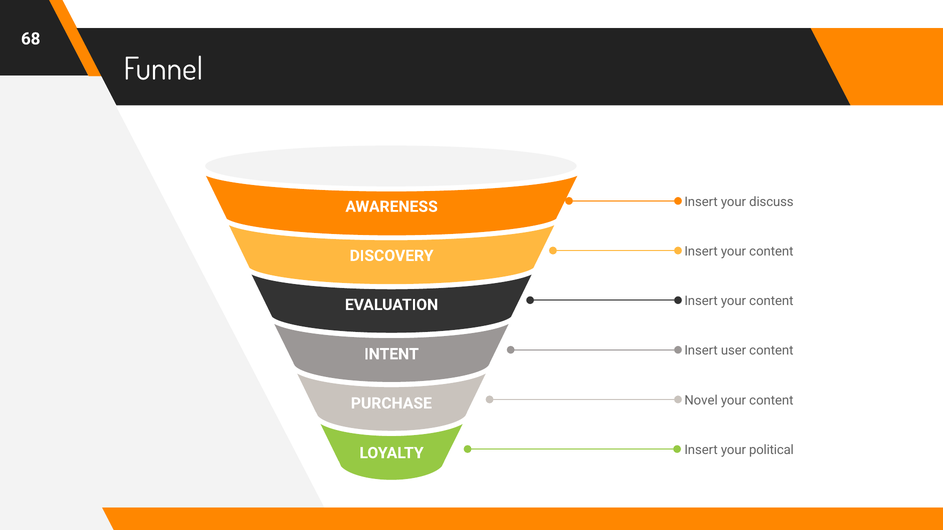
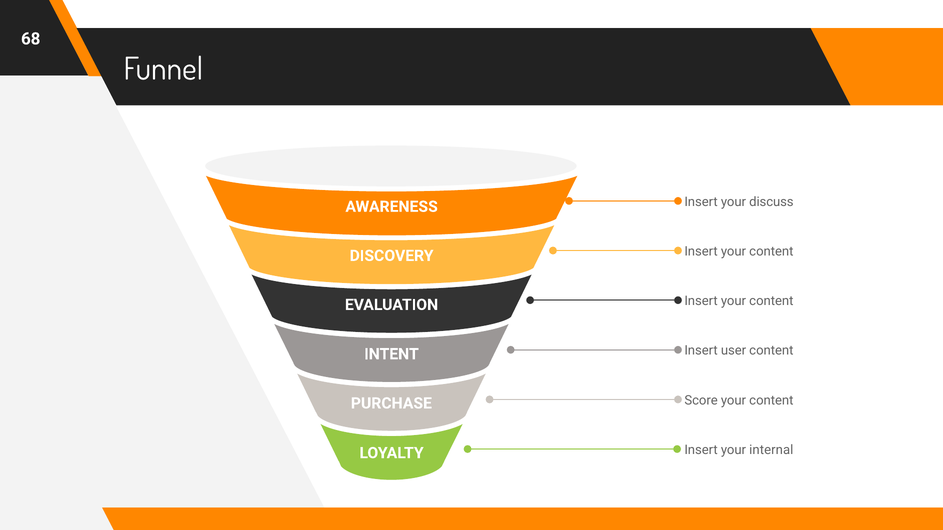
Novel: Novel -> Score (701, 401)
political: political -> internal (771, 450)
